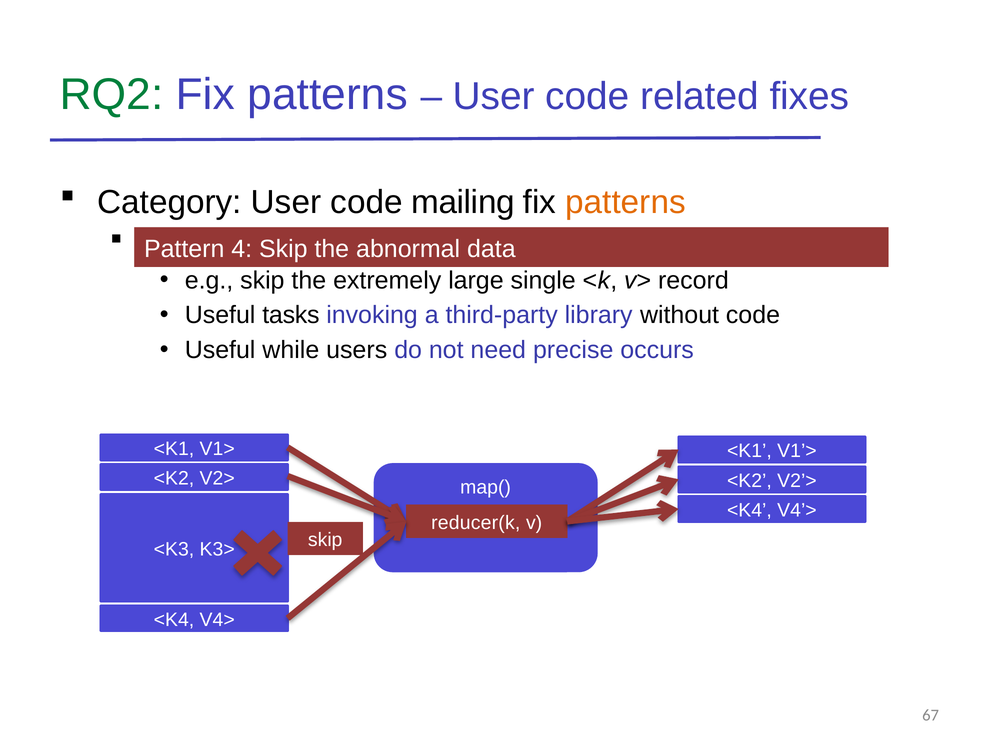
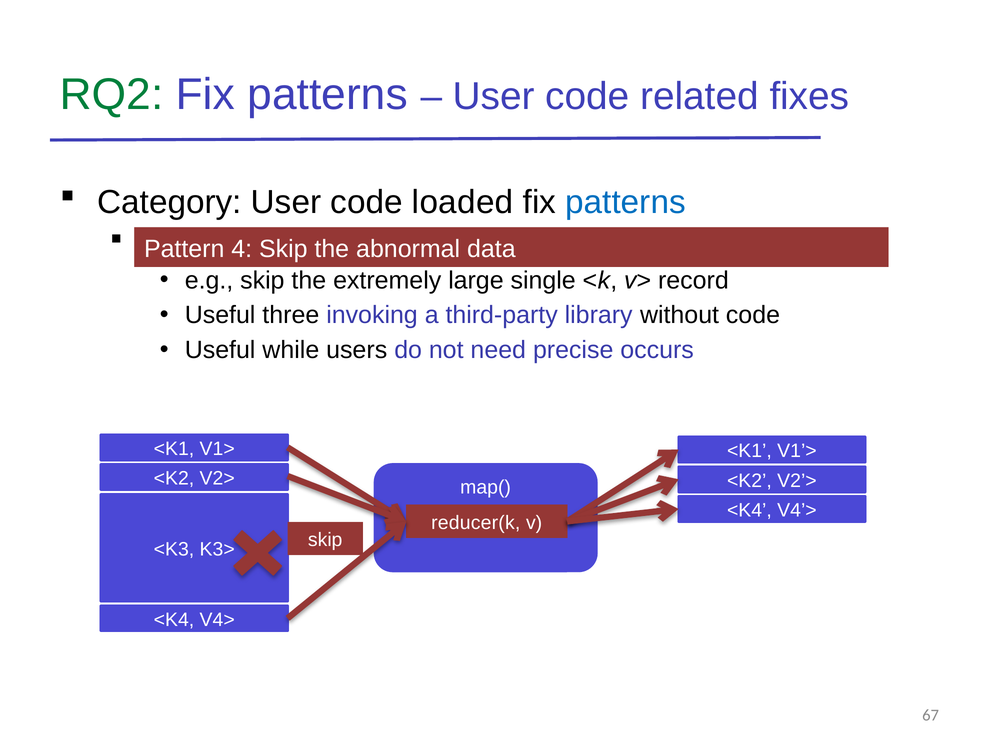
mailing: mailing -> loaded (463, 202)
patterns colour: orange -> blue (626, 202)
tasks: tasks -> three (291, 315)
